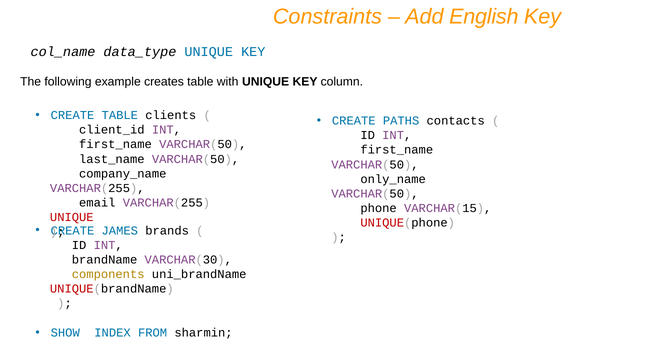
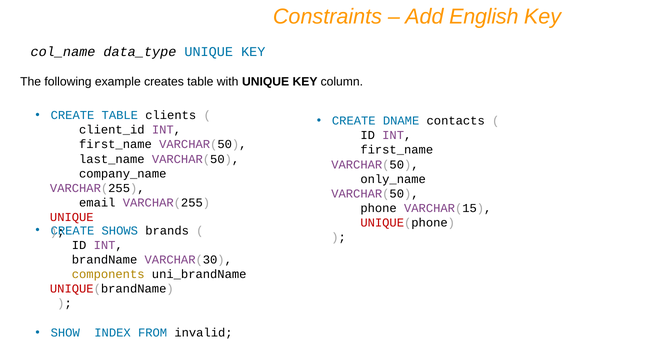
PATHS: PATHS -> DNAME (401, 121)
JAMES: JAMES -> SHOWS (120, 231)
sharmin: sharmin -> invalid (204, 333)
